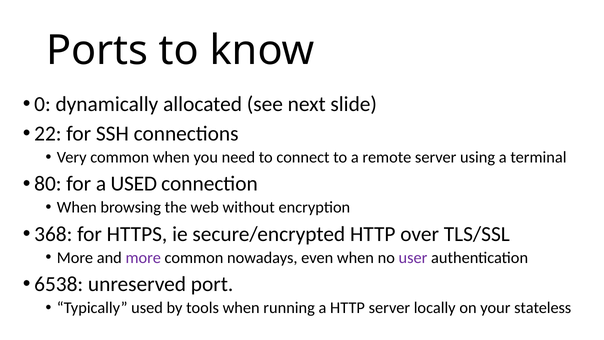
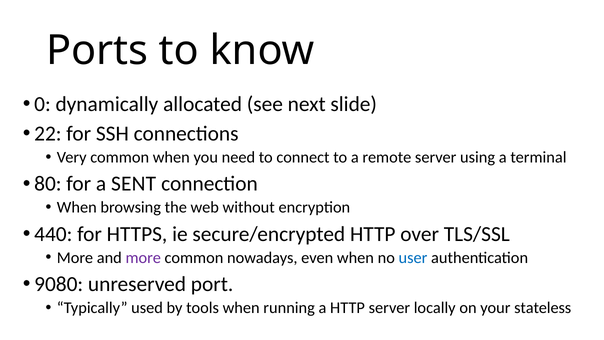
a USED: USED -> SENT (134, 184)
368: 368 -> 440 (53, 234)
user colour: purple -> blue (413, 257)
6538: 6538 -> 9080 (59, 284)
